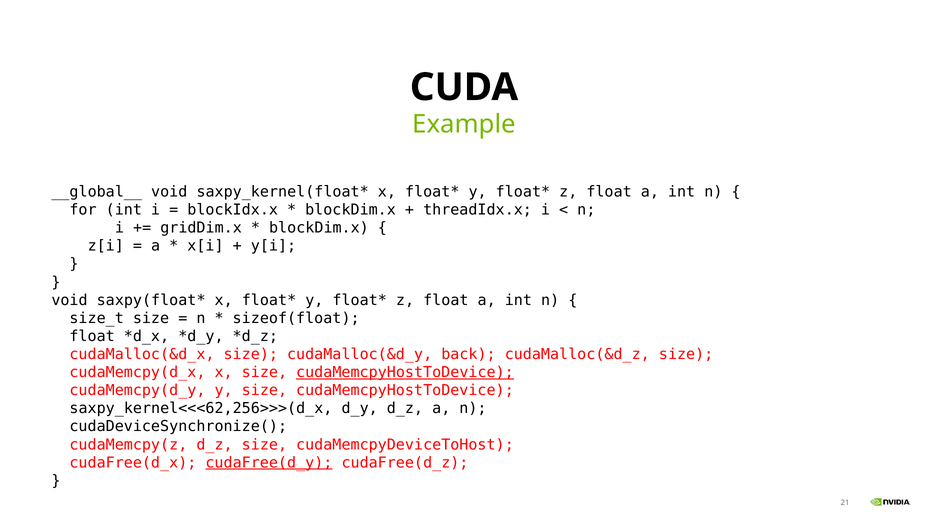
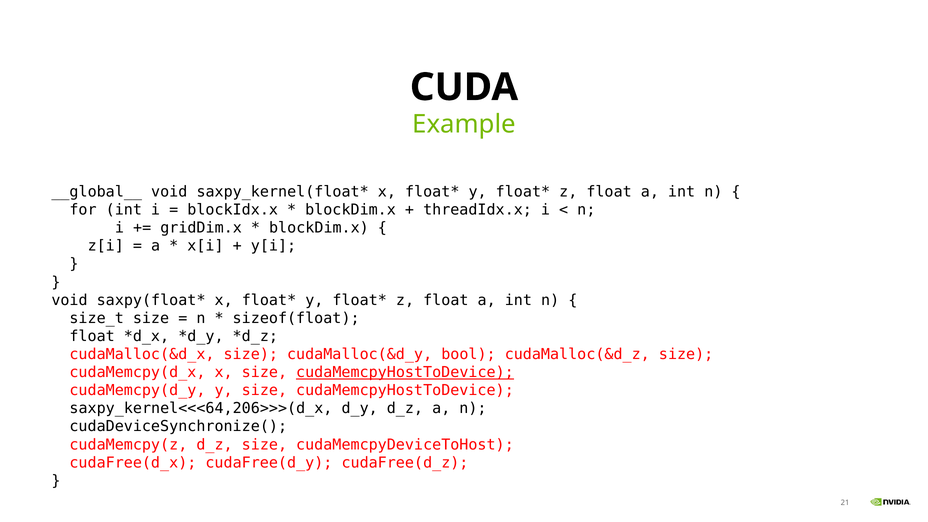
back: back -> bool (468, 354)
saxpy_kernel<<<62,256>>>(d_x: saxpy_kernel<<<62,256>>>(d_x -> saxpy_kernel<<<64,206>>>(d_x (201, 408)
cudaFree(d_y underline: present -> none (269, 463)
